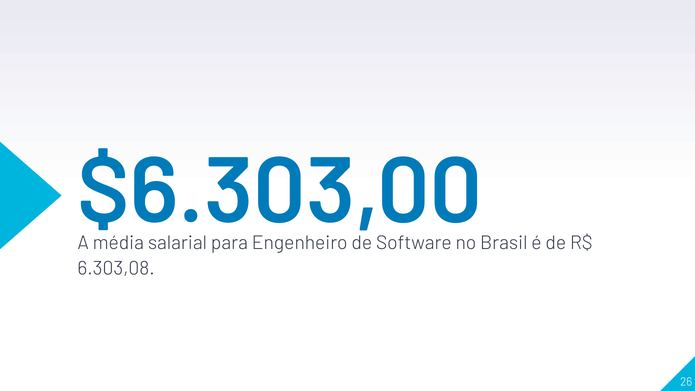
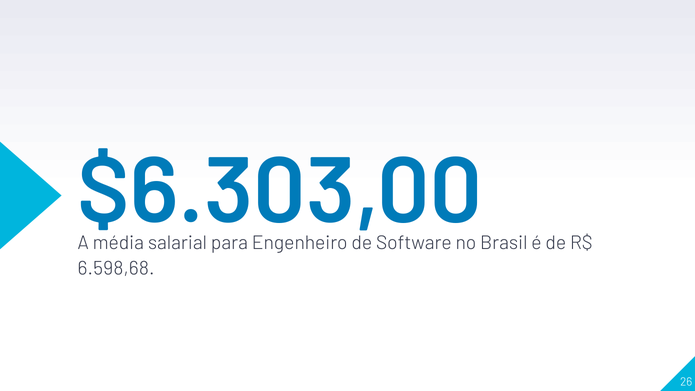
6.303,08: 6.303,08 -> 6.598,68 (116, 268)
